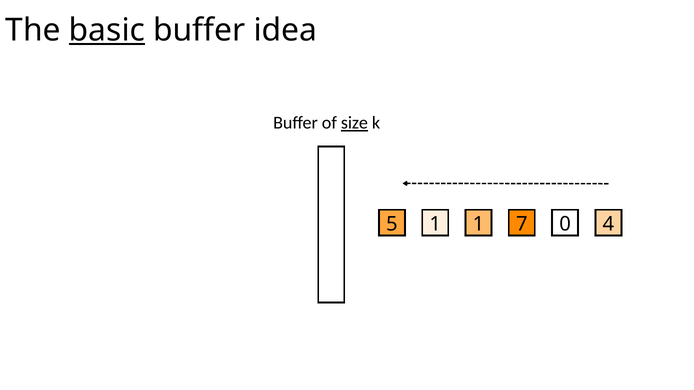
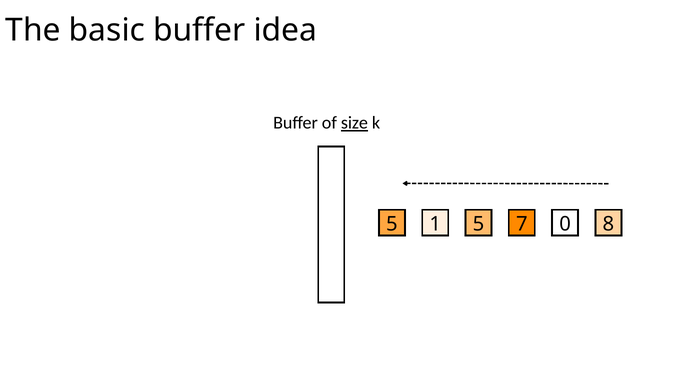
basic underline: present -> none (107, 30)
5 1: 1 -> 5 (478, 224)
4: 4 -> 8 (608, 224)
